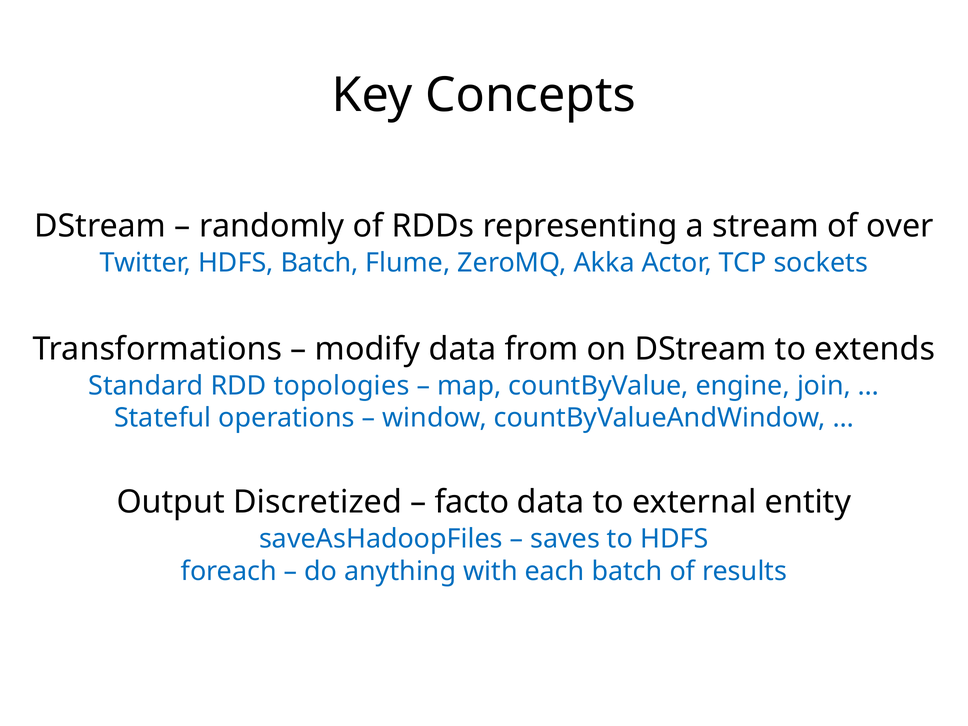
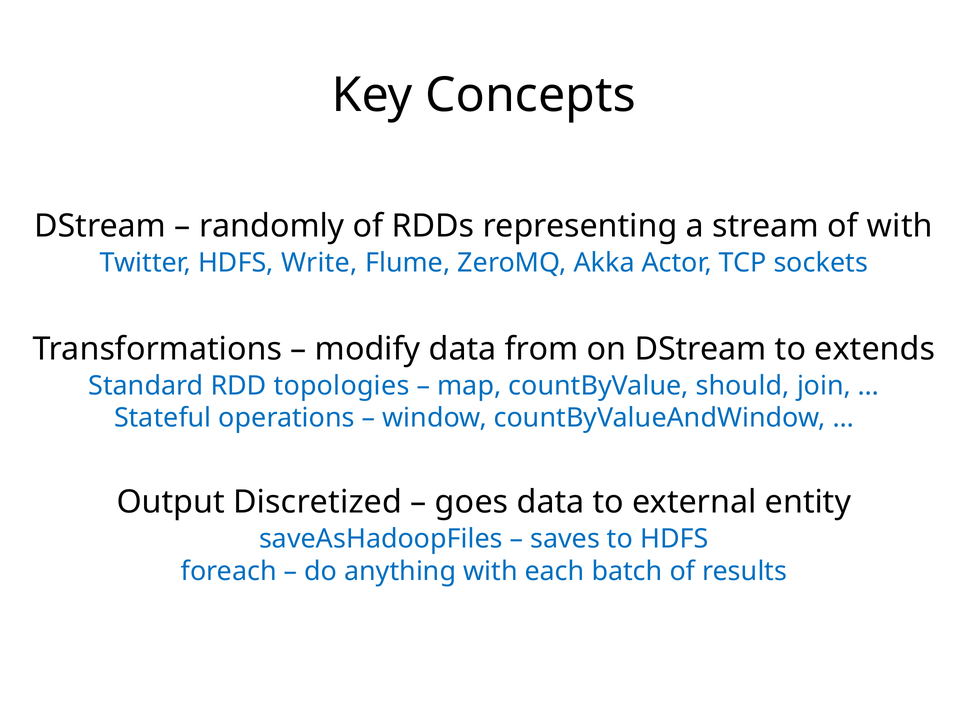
of over: over -> with (900, 226)
HDFS Batch: Batch -> Write (319, 263)
engine: engine -> should (743, 386)
facto: facto -> goes (472, 502)
